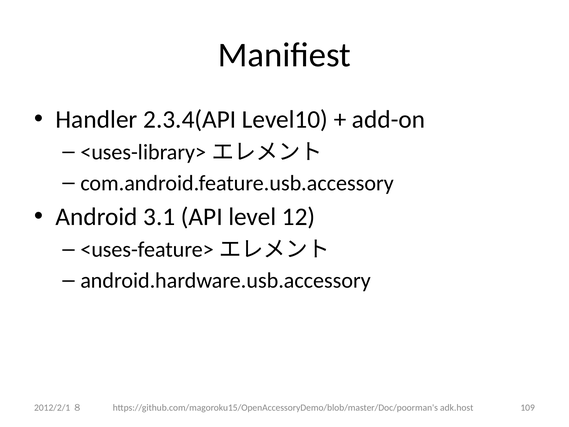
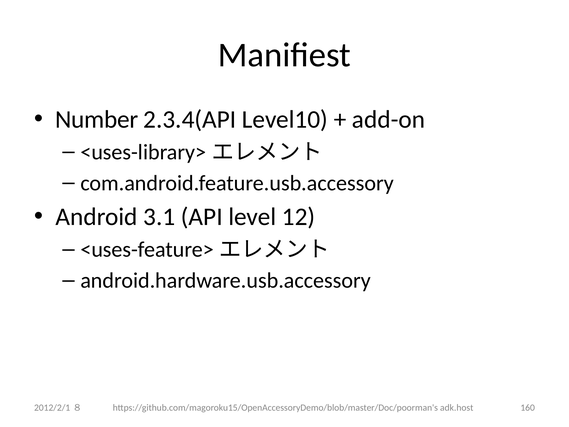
Handler: Handler -> Number (97, 119)
109: 109 -> 160 (528, 407)
